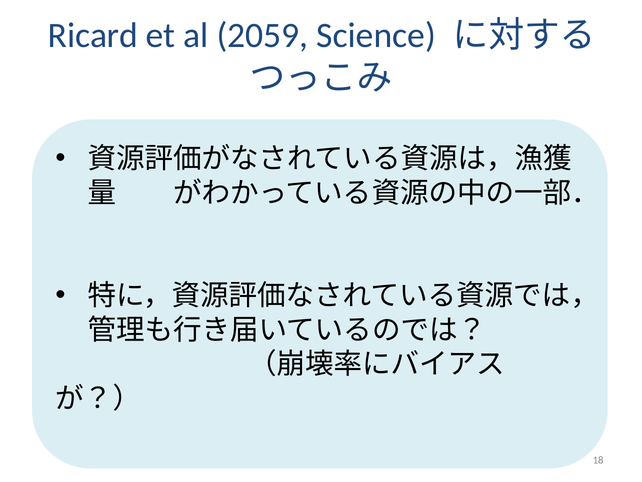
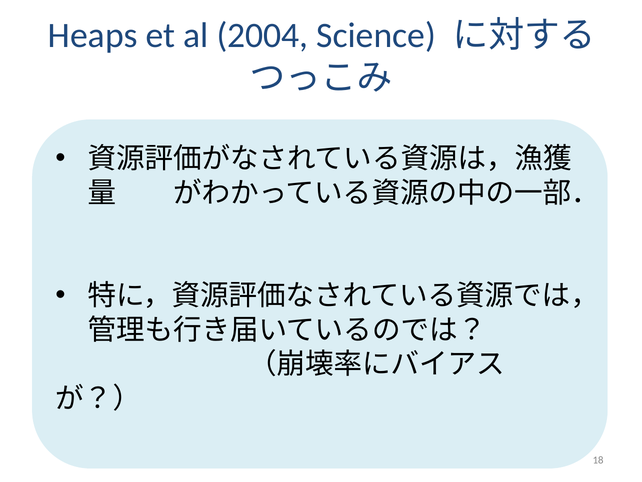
Ricard: Ricard -> Heaps (93, 35)
2059: 2059 -> 2004 (262, 35)
